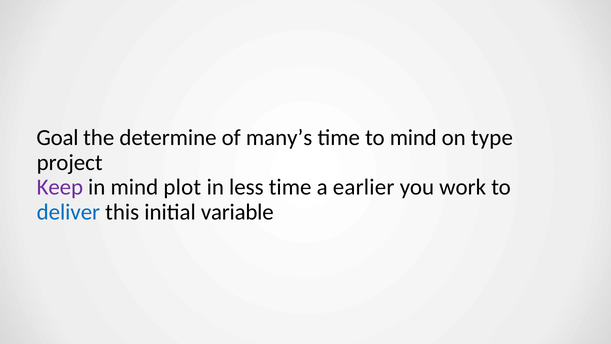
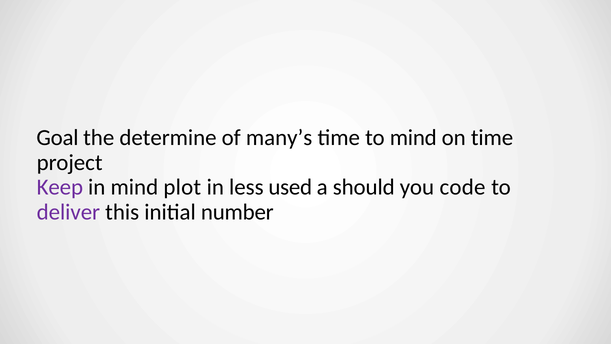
on type: type -> time (492, 138)
less time: time -> used (290, 187)
earlier: earlier -> should (364, 187)
work: work -> code (463, 187)
deliver colour: blue -> purple (68, 212)
variable: variable -> number (237, 212)
